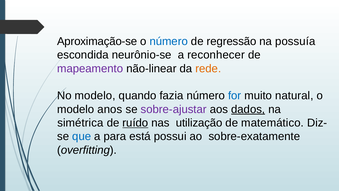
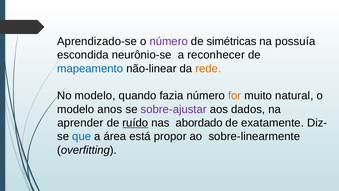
Aproximação-se: Aproximação-se -> Aprendizado-se (97, 41)
número colour: blue -> purple (169, 41)
regressão: regressão -> simétricas (232, 41)
mapeamento colour: purple -> blue (90, 68)
for colour: blue -> orange (235, 96)
dados underline: present -> none (248, 109)
simétrica: simétrica -> aprender (80, 123)
utilização: utilização -> abordado (199, 123)
matemático: matemático -> exatamente (273, 123)
para: para -> área (115, 136)
possui: possui -> propor (170, 136)
sobre-exatamente: sobre-exatamente -> sobre-linearmente (254, 136)
